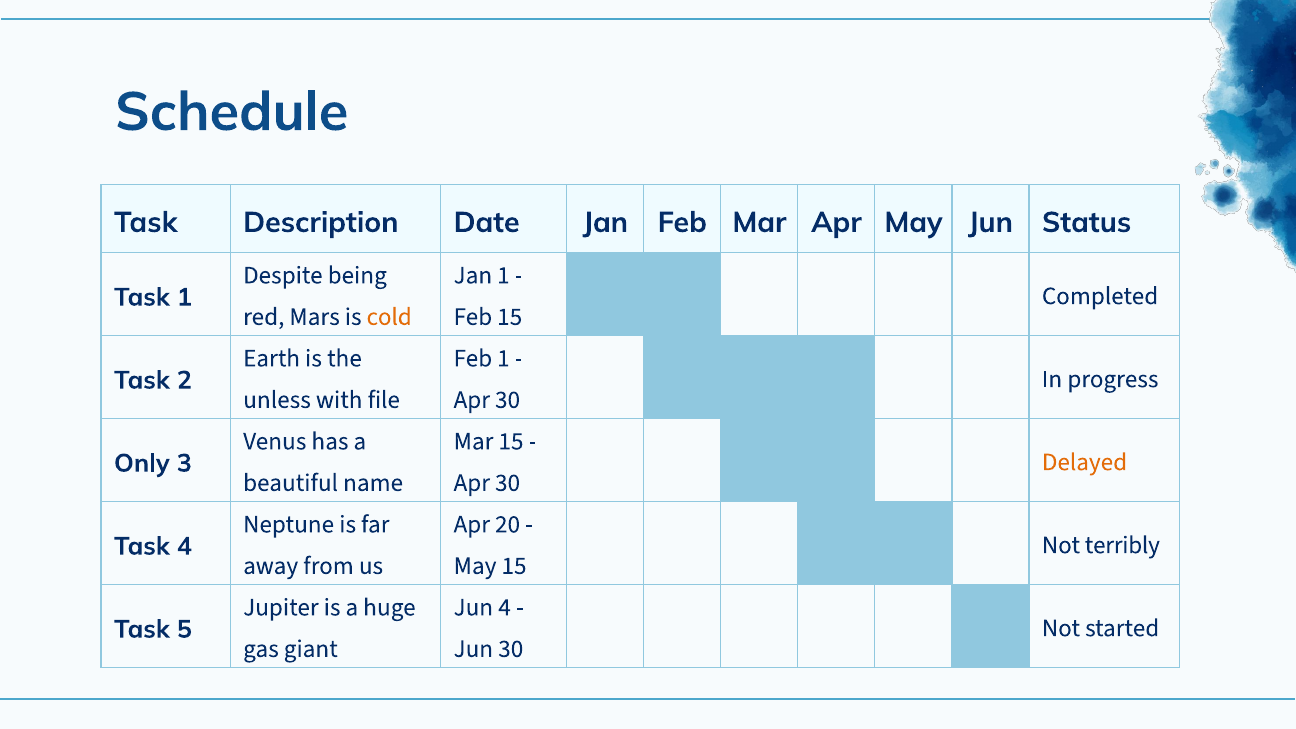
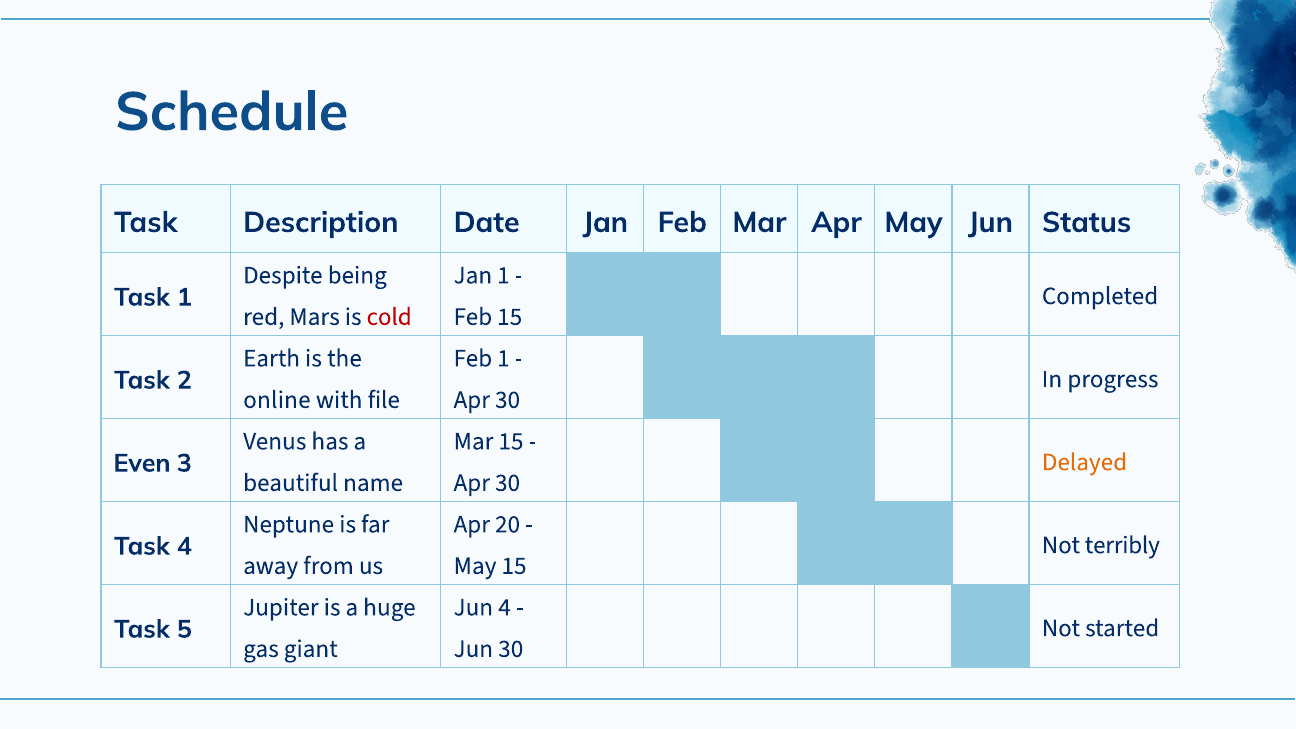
cold colour: orange -> red (389, 317)
unless: unless -> online (277, 400)
Only: Only -> Even (142, 463)
